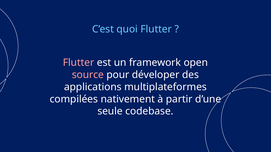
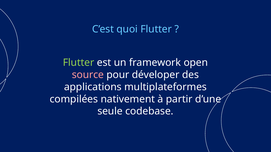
Flutter colour: pink -> light green (79, 63)
